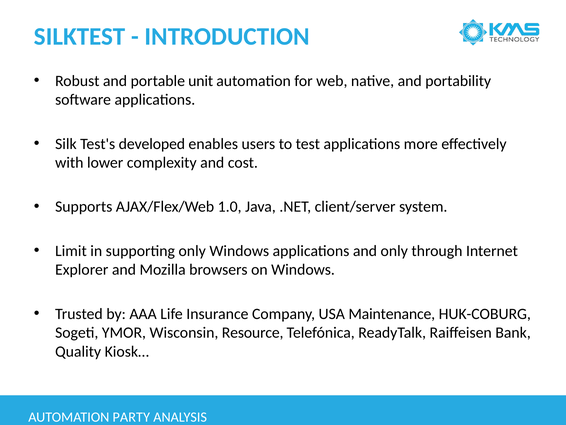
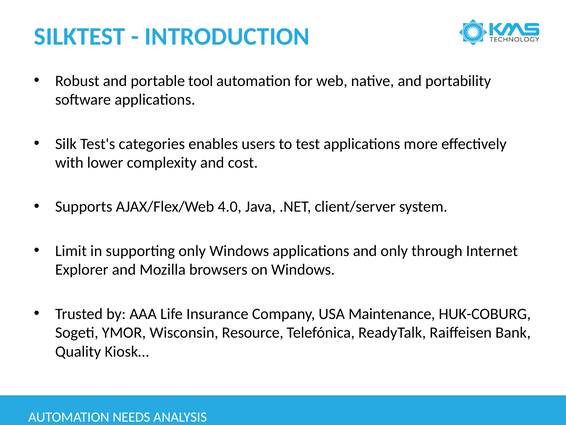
unit: unit -> tool (201, 81)
developed: developed -> categories (152, 144)
1.0: 1.0 -> 4.0 (230, 207)
PARTY: PARTY -> NEEDS (131, 417)
